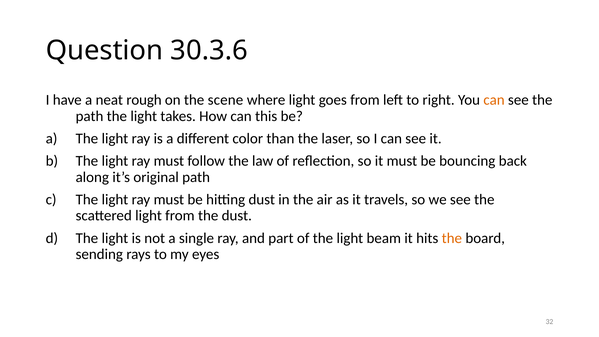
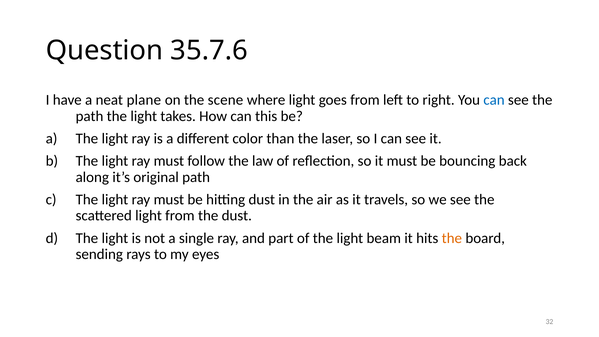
30.3.6: 30.3.6 -> 35.7.6 (209, 50)
rough: rough -> plane (144, 100)
can colour: orange -> blue (494, 100)
